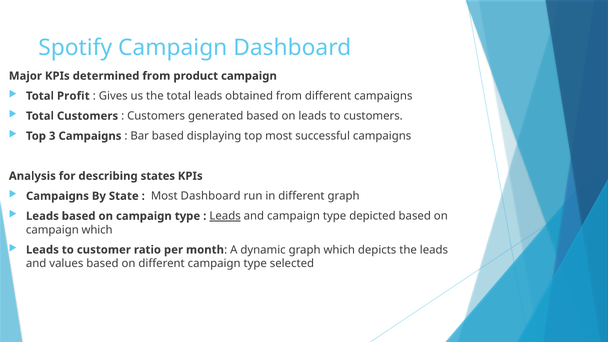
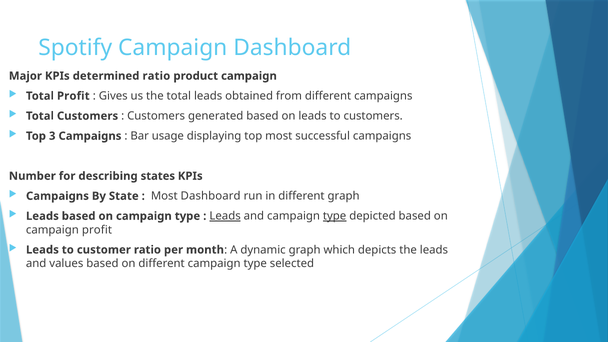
determined from: from -> ratio (156, 76)
Bar based: based -> usage (168, 136)
Analysis: Analysis -> Number (32, 176)
type underline: none -> present (335, 216)
campaign which: which -> profit (97, 230)
